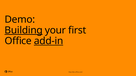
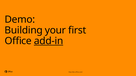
Building underline: present -> none (24, 30)
